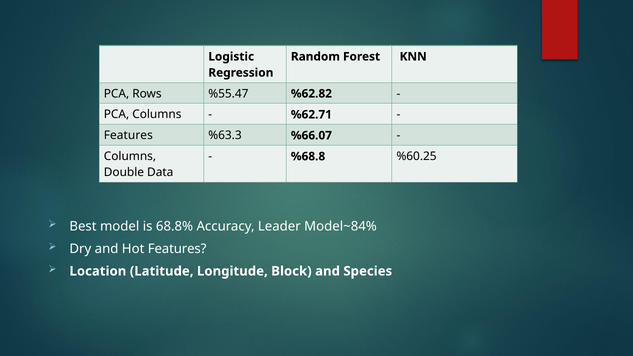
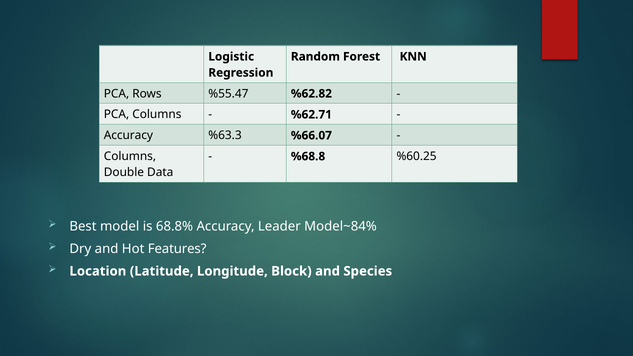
Features: Features -> Accuracy (128, 135)
